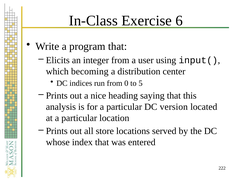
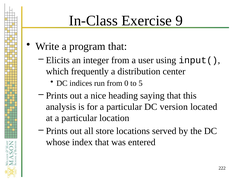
6: 6 -> 9 (179, 21)
becoming: becoming -> frequently (90, 71)
